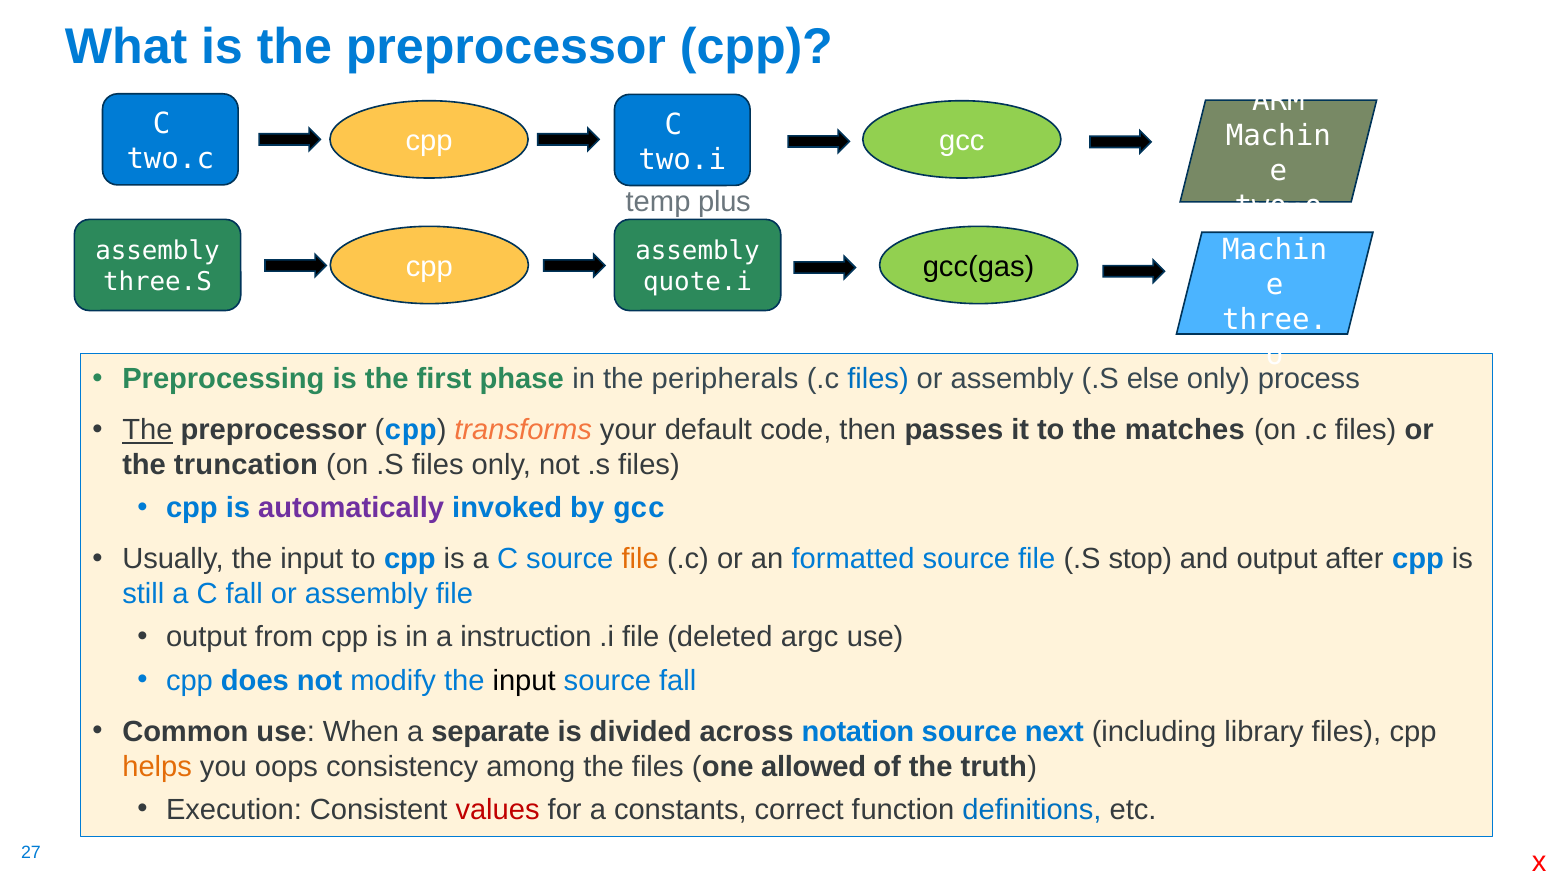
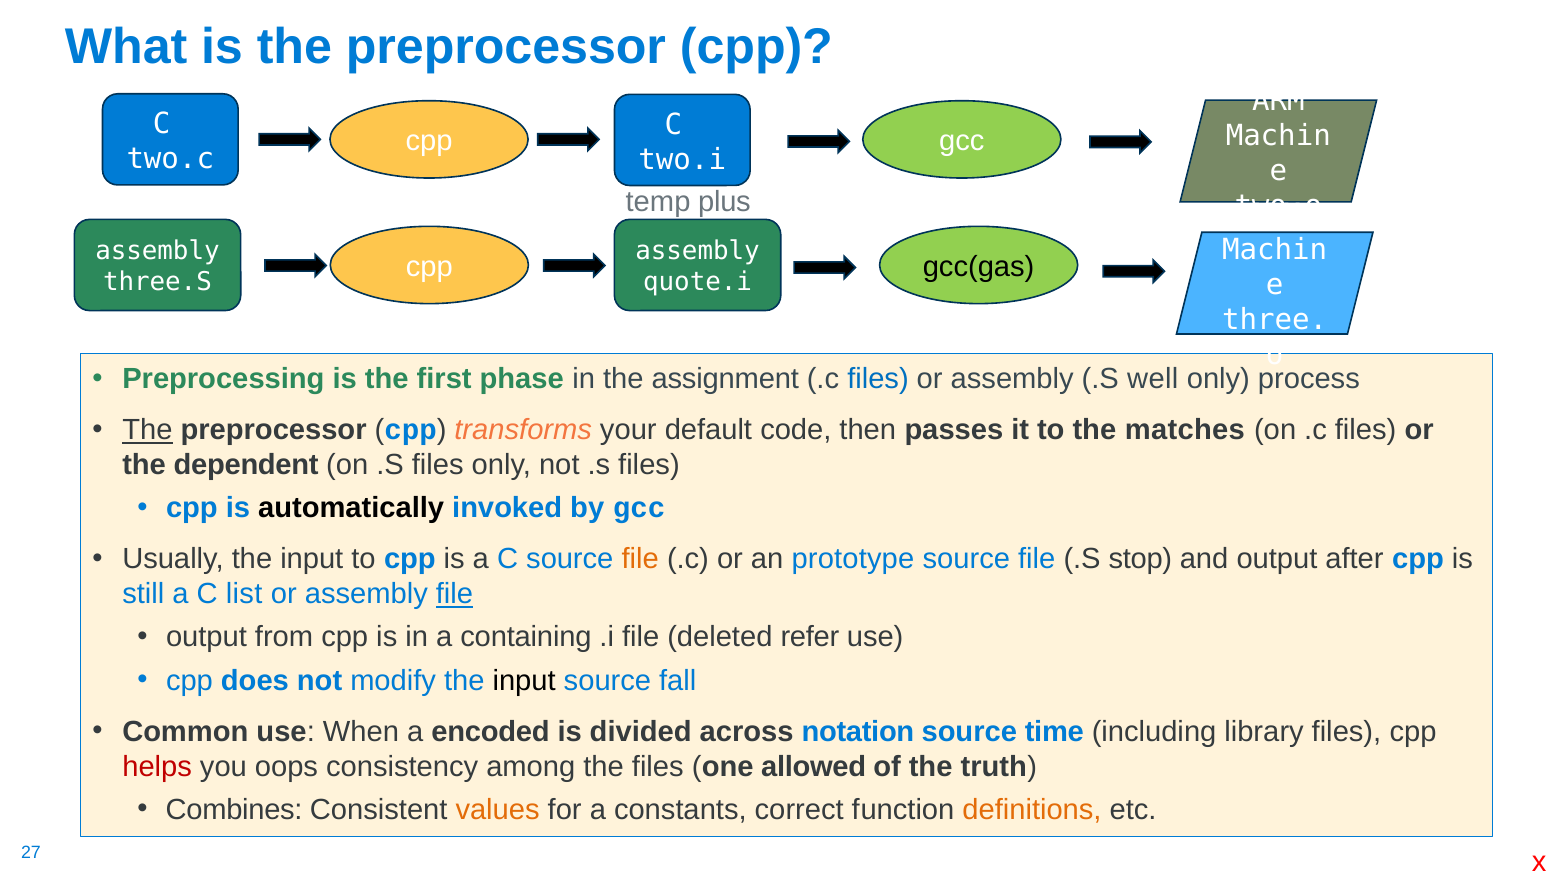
peripherals: peripherals -> assignment (725, 379)
else: else -> well (1153, 379)
truncation: truncation -> dependent (246, 465)
automatically colour: purple -> black (351, 508)
formatted: formatted -> prototype (853, 559)
C fall: fall -> list (244, 594)
file underline: none -> present (455, 594)
instruction: instruction -> containing (526, 637)
argc: argc -> refer (810, 637)
separate: separate -> encoded (491, 732)
next: next -> time (1054, 732)
helps colour: orange -> red (157, 767)
Execution: Execution -> Combines (234, 810)
values colour: red -> orange (498, 810)
definitions colour: blue -> orange (1032, 810)
